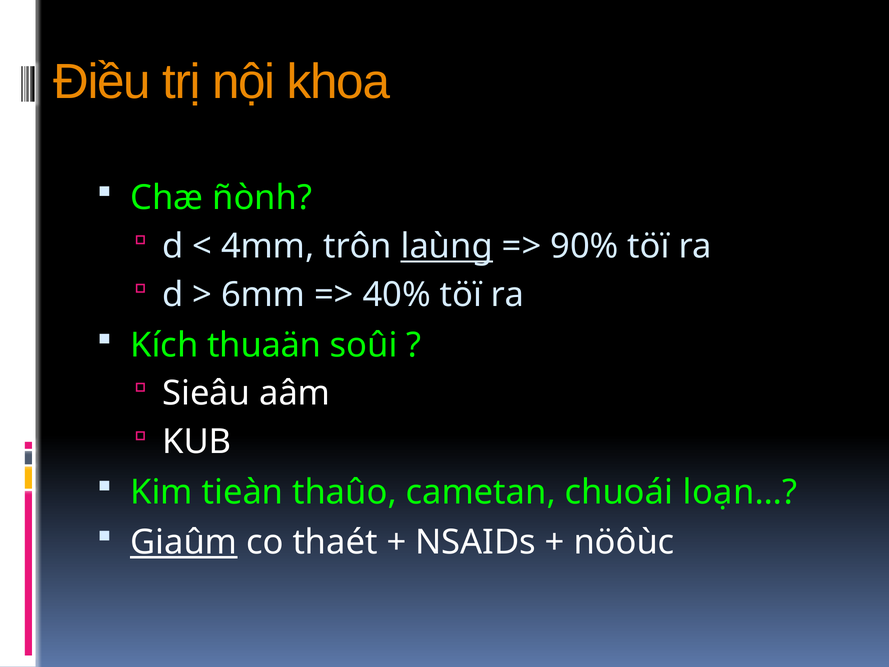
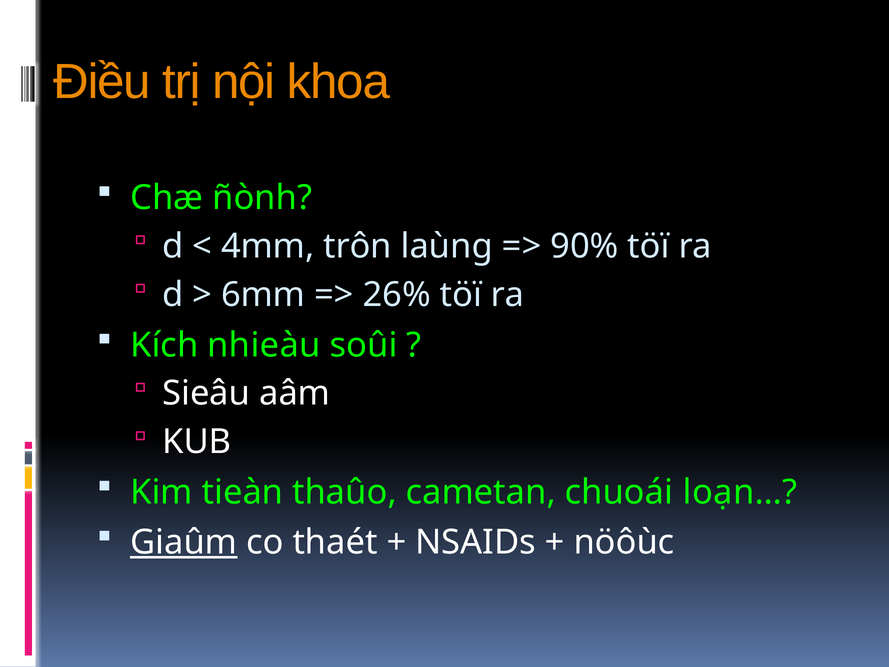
laùng underline: present -> none (447, 246)
40%: 40% -> 26% (397, 295)
thuaän: thuaän -> nhieàu (264, 345)
